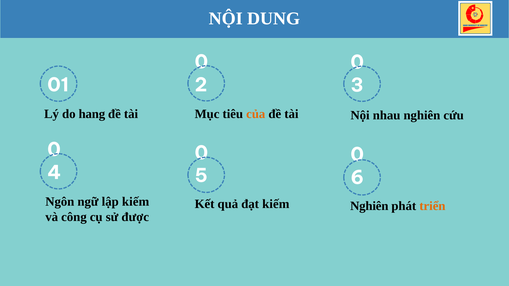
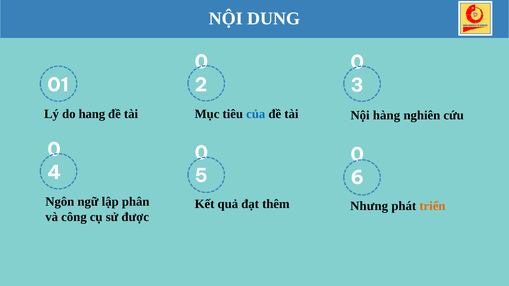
của colour: orange -> blue (256, 114)
nhau: nhau -> hàng (387, 115)
lập kiếm: kiếm -> phân (136, 202)
đạt kiếm: kiếm -> thêm (276, 204)
Nghiên: Nghiên -> Nhưng (369, 206)
